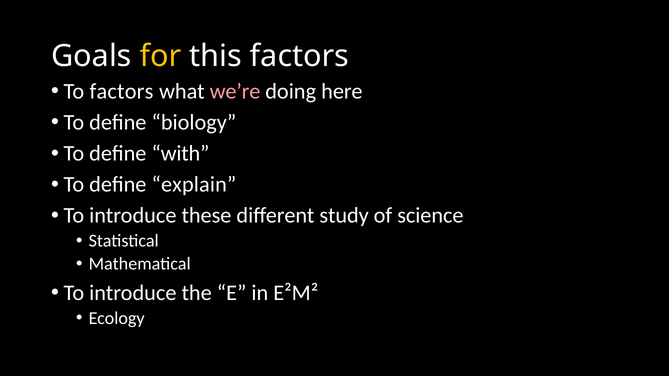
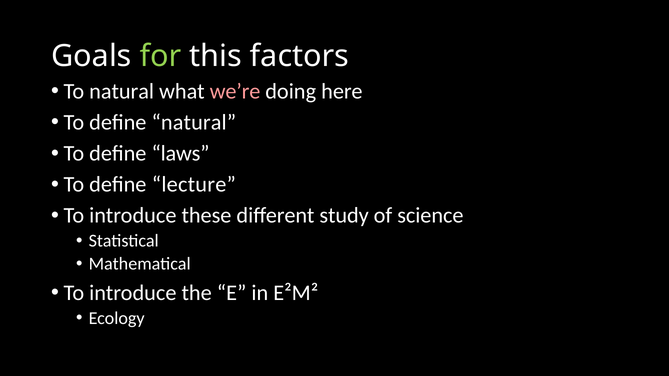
for colour: yellow -> light green (160, 56)
To factors: factors -> natural (122, 91)
define biology: biology -> natural (194, 123)
with: with -> laws (181, 154)
explain: explain -> lecture (194, 185)
